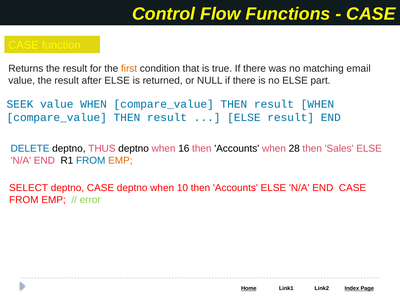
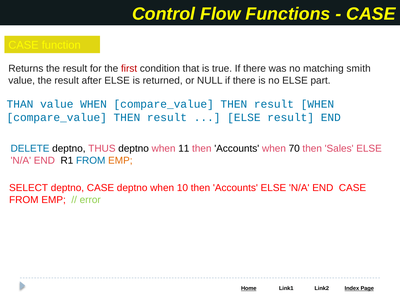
first colour: orange -> red (129, 69)
email: email -> smith (359, 69)
SEEK: SEEK -> THAN (20, 104)
16: 16 -> 11 (184, 149)
28: 28 -> 70 (294, 149)
